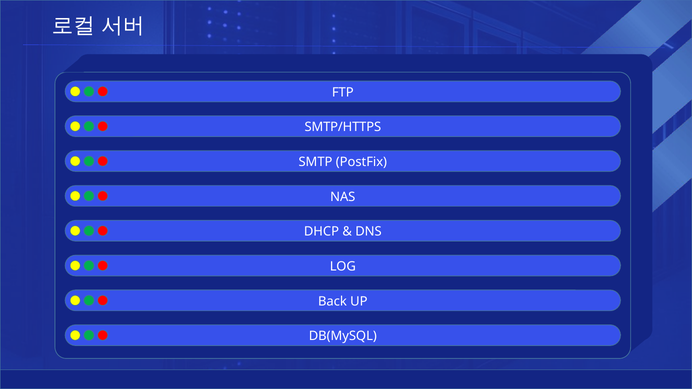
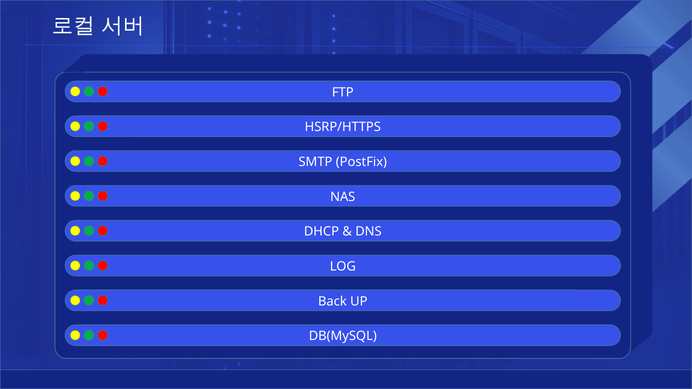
SMTP/HTTPS: SMTP/HTTPS -> HSRP/HTTPS (343, 127)
